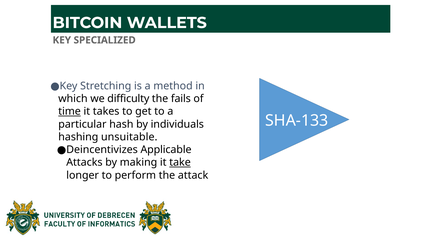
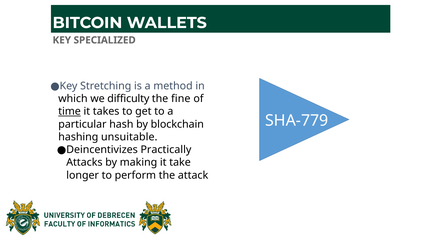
fails: fails -> fine (181, 99)
SHA-133: SHA-133 -> SHA-779 (297, 121)
individuals: individuals -> blockchain (177, 124)
Applicable: Applicable -> Practically (166, 150)
take underline: present -> none (180, 163)
